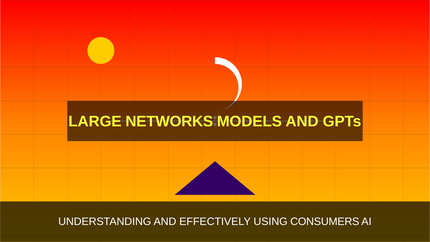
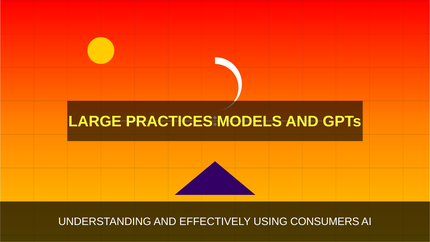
NETWORKS: NETWORKS -> PRACTICES (169, 121)
